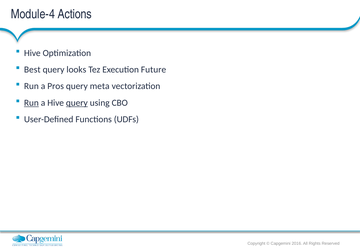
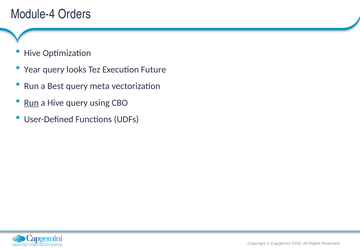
Actions: Actions -> Orders (75, 14)
Best: Best -> Year (32, 70)
Pros: Pros -> Best (56, 86)
query underline: present -> none (77, 103)
